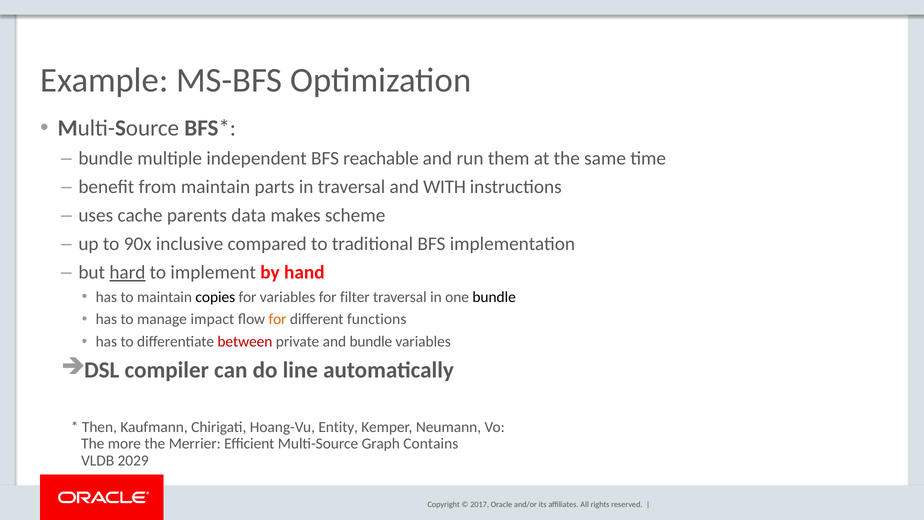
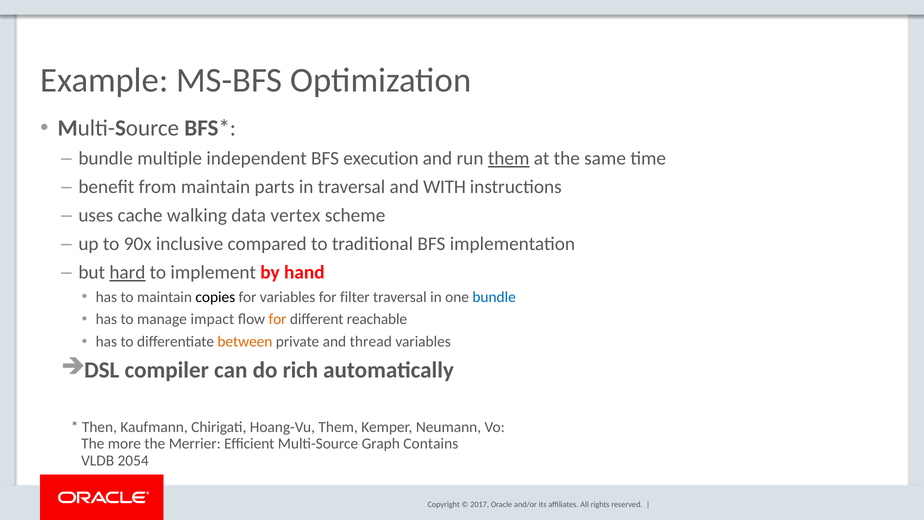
reachable: reachable -> execution (381, 158)
them underline: none -> present (509, 158)
parents: parents -> walking (197, 215)
makes: makes -> vertex (295, 215)
bundle colour: black -> blue (494, 297)
functions: functions -> reachable (377, 319)
between colour: red -> orange (245, 342)
and bundle: bundle -> thread (371, 342)
line: line -> rich (300, 370)
Hoang-Vu Entity: Entity -> Them (338, 427)
2029: 2029 -> 2054 (133, 460)
